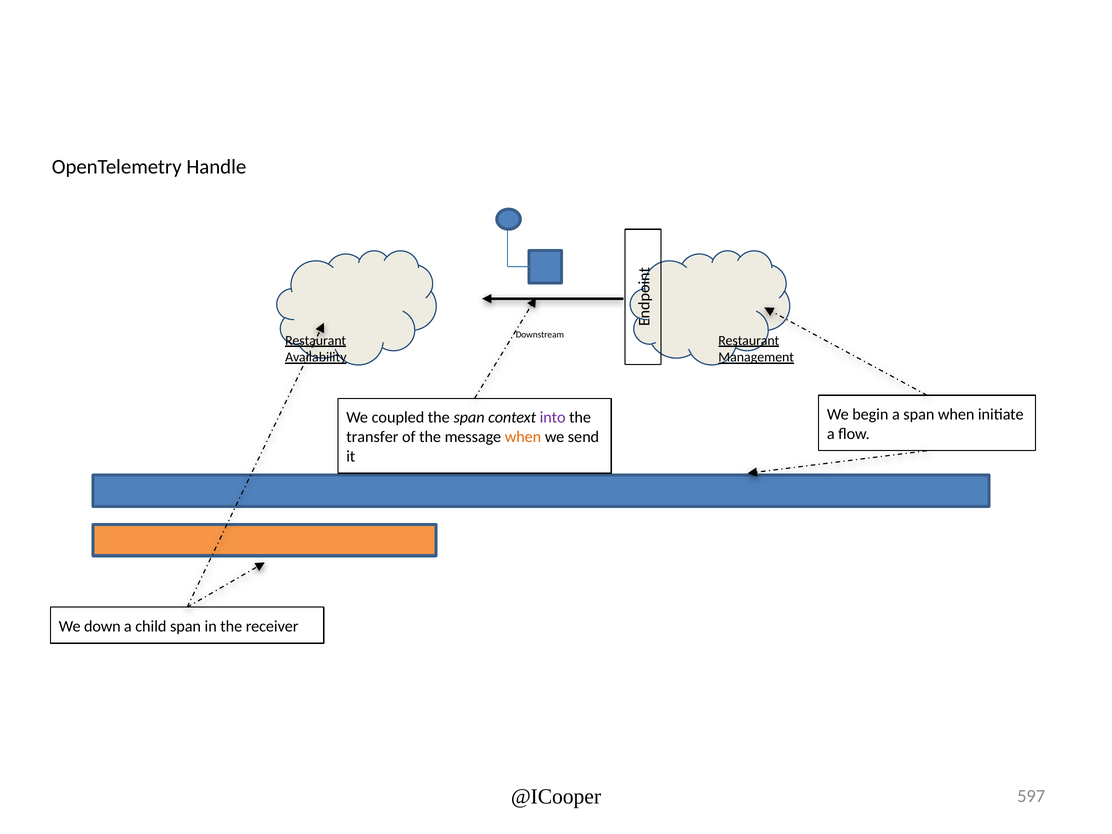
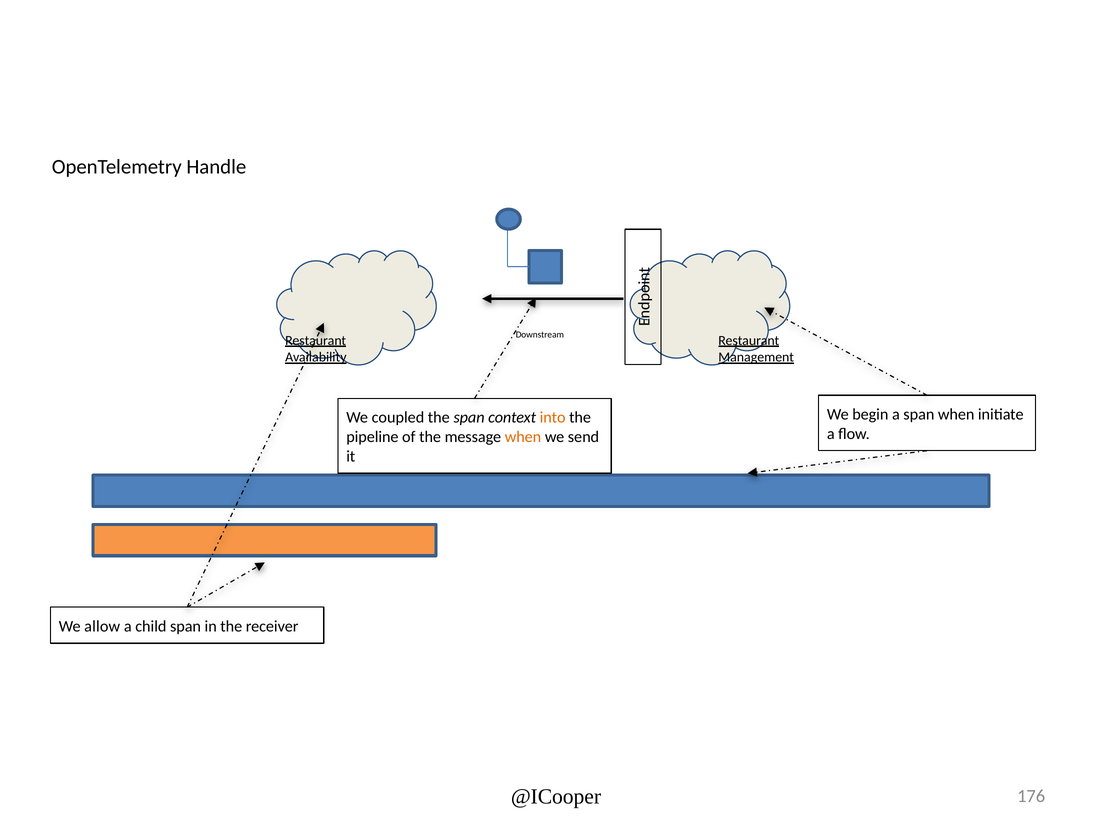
into colour: purple -> orange (553, 418)
transfer: transfer -> pipeline (372, 437)
down: down -> allow (102, 626)
597: 597 -> 176 (1031, 796)
